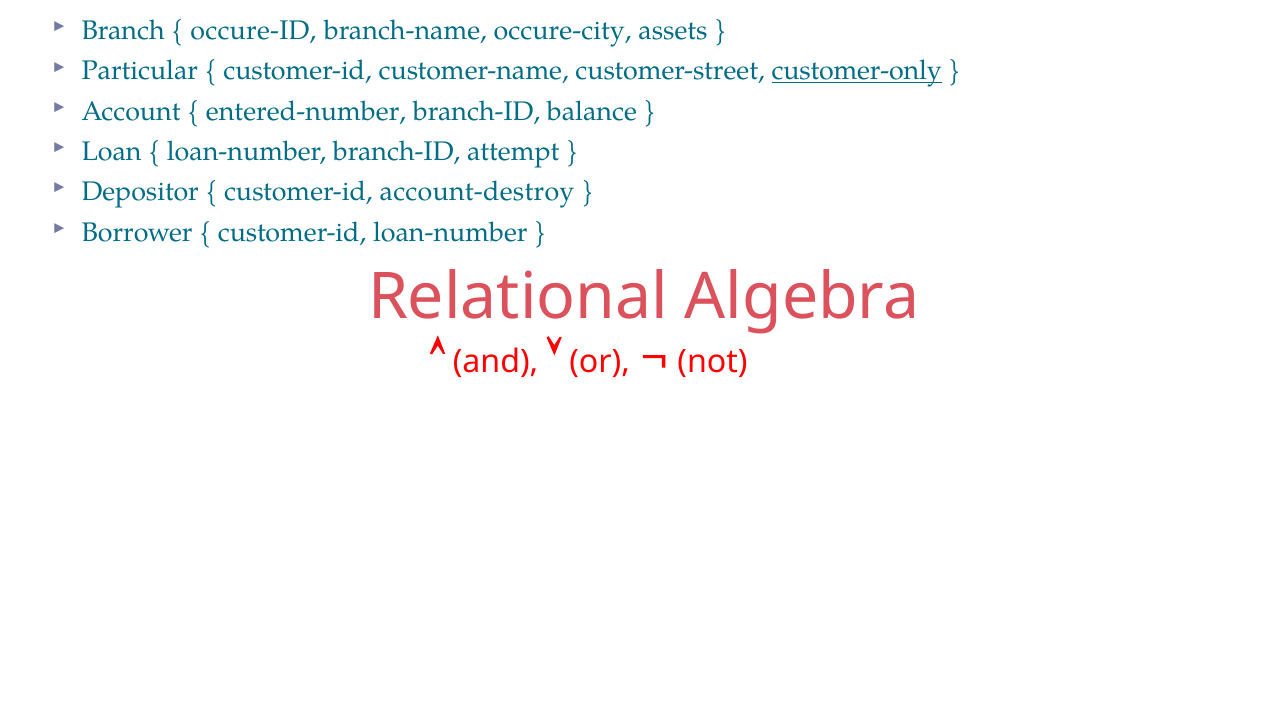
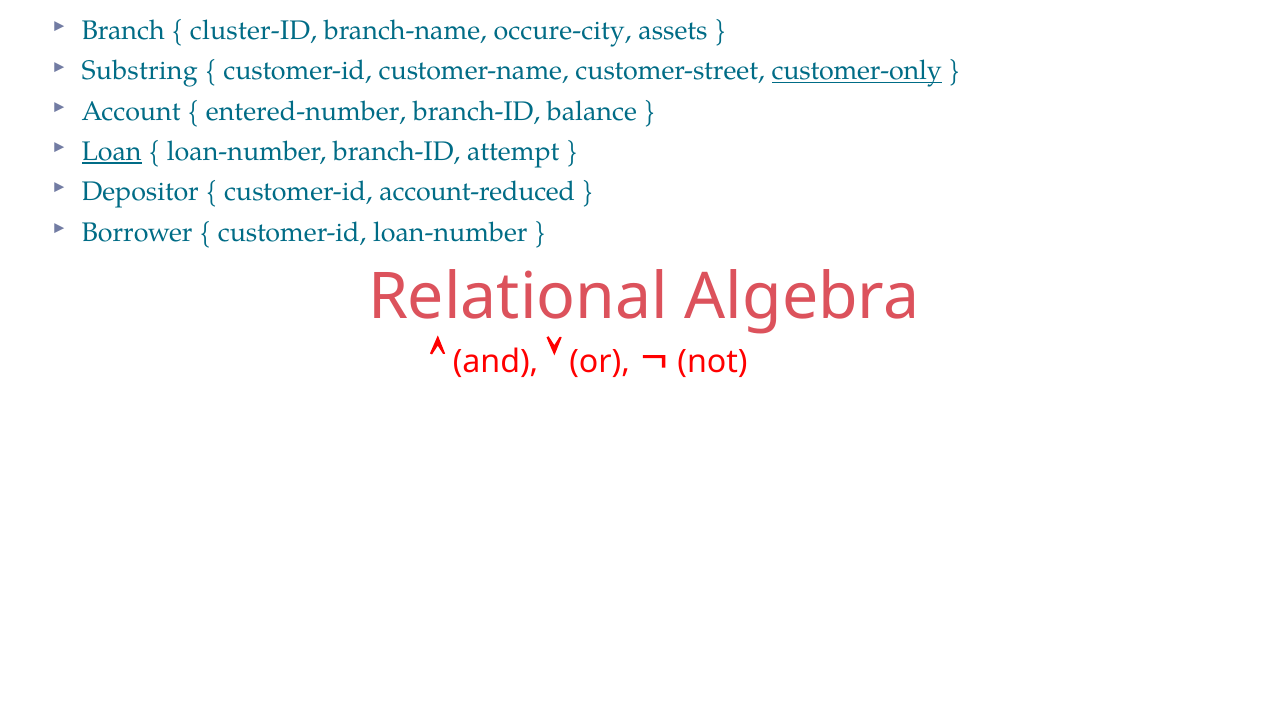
occure-ID: occure-ID -> cluster-ID (253, 31)
Particular: Particular -> Substring (140, 71)
Loan underline: none -> present (112, 152)
account-destroy: account-destroy -> account-reduced (477, 192)
